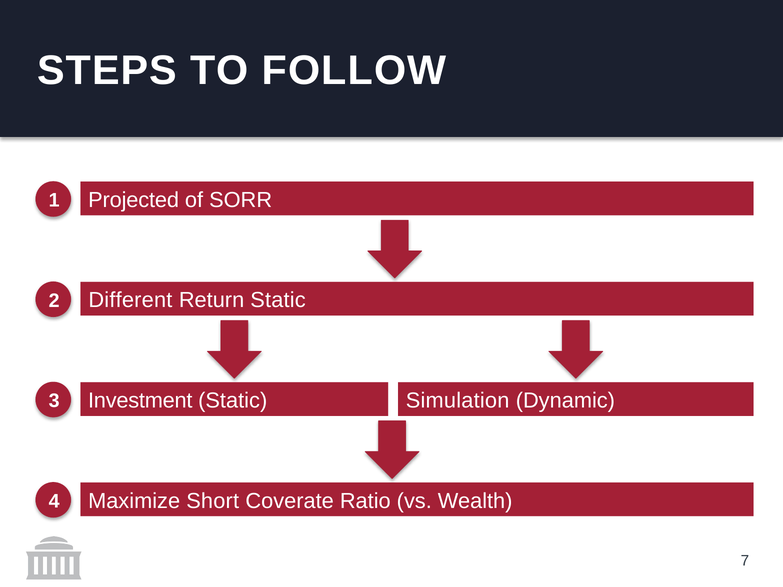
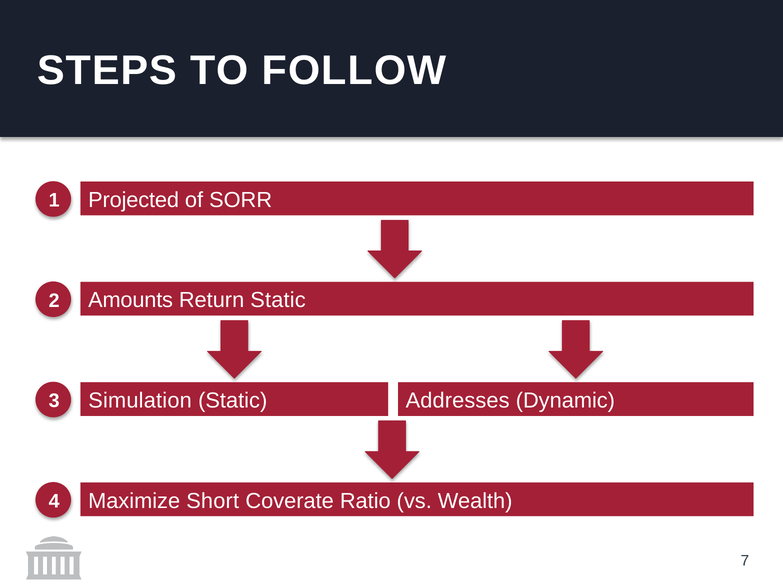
Different: Different -> Amounts (131, 300)
Investment: Investment -> Simulation (140, 401)
Simulation: Simulation -> Addresses (458, 401)
